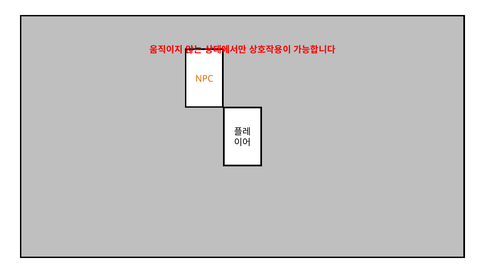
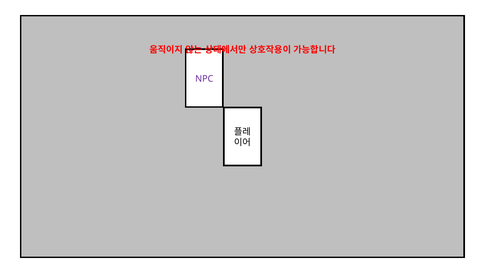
NPC colour: orange -> purple (204, 79)
